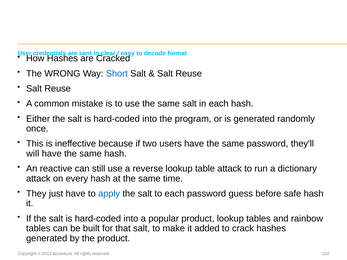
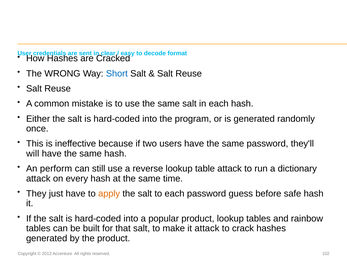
reactive: reactive -> perform (56, 169)
apply colour: blue -> orange (109, 194)
it added: added -> attack (207, 229)
